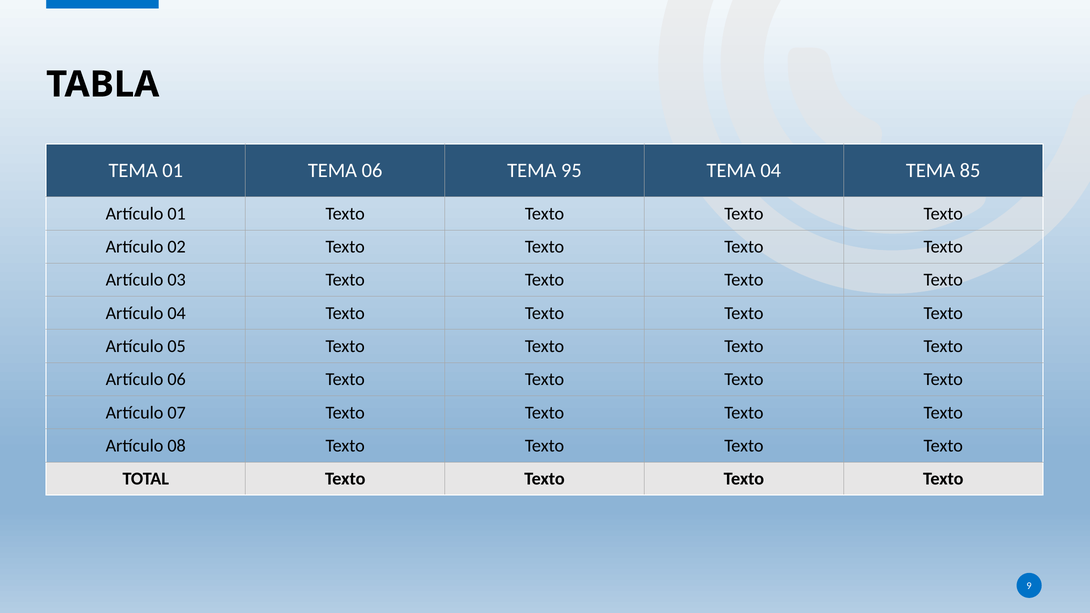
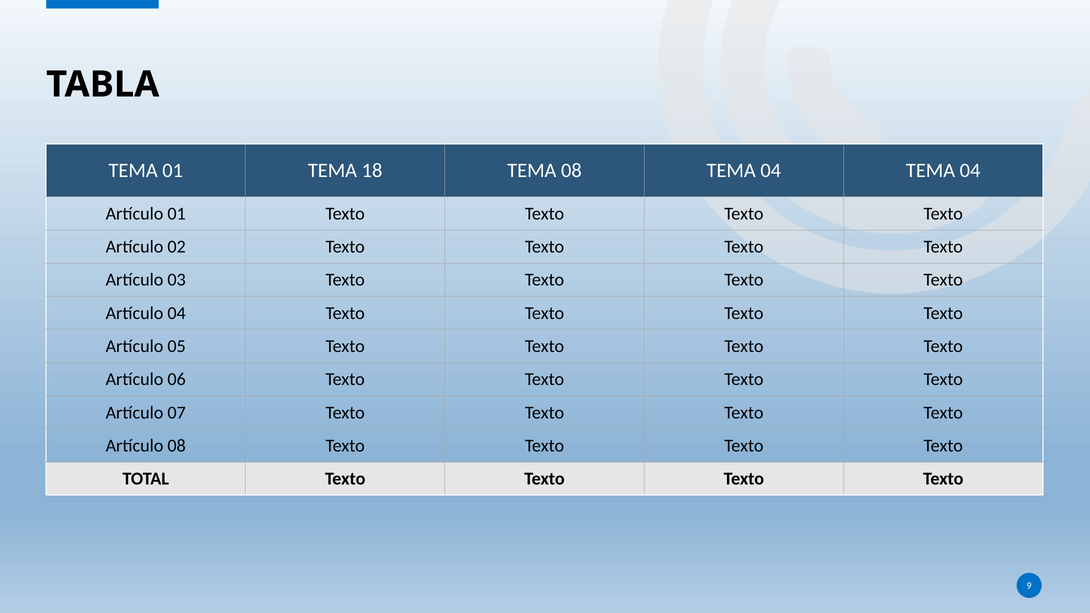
TEMA 06: 06 -> 18 (372, 171)
TEMA 95: 95 -> 08 (571, 171)
04 TEMA 85: 85 -> 04 (970, 171)
